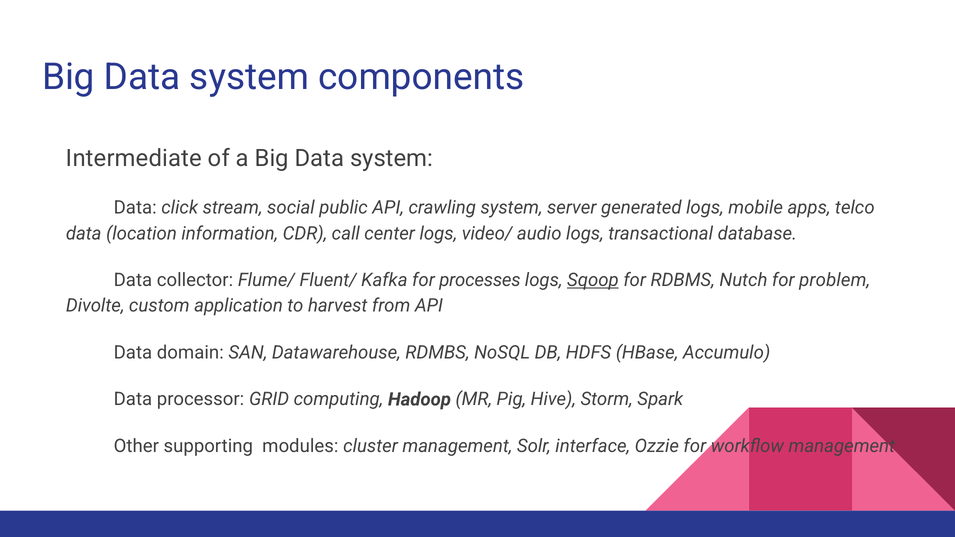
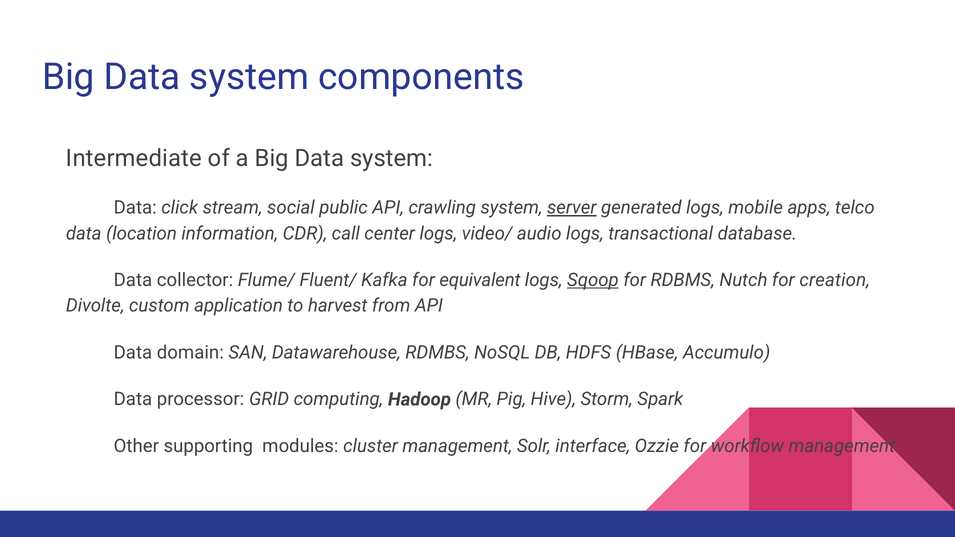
server underline: none -> present (572, 208)
processes: processes -> equivalent (480, 280)
problem: problem -> creation (835, 280)
